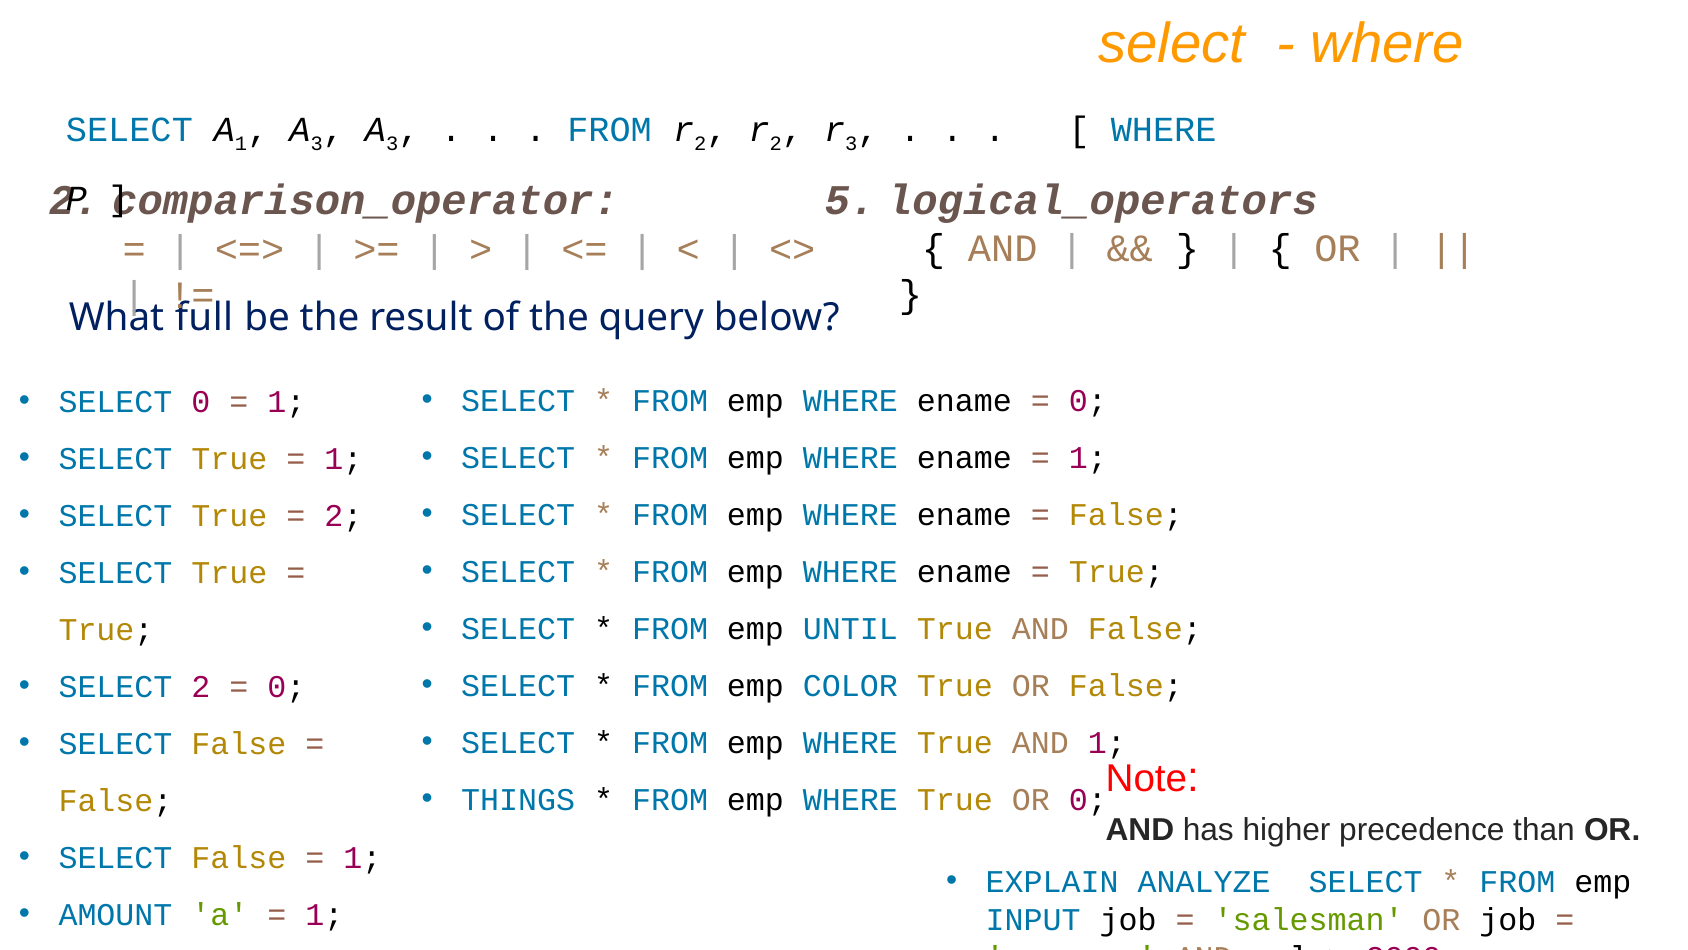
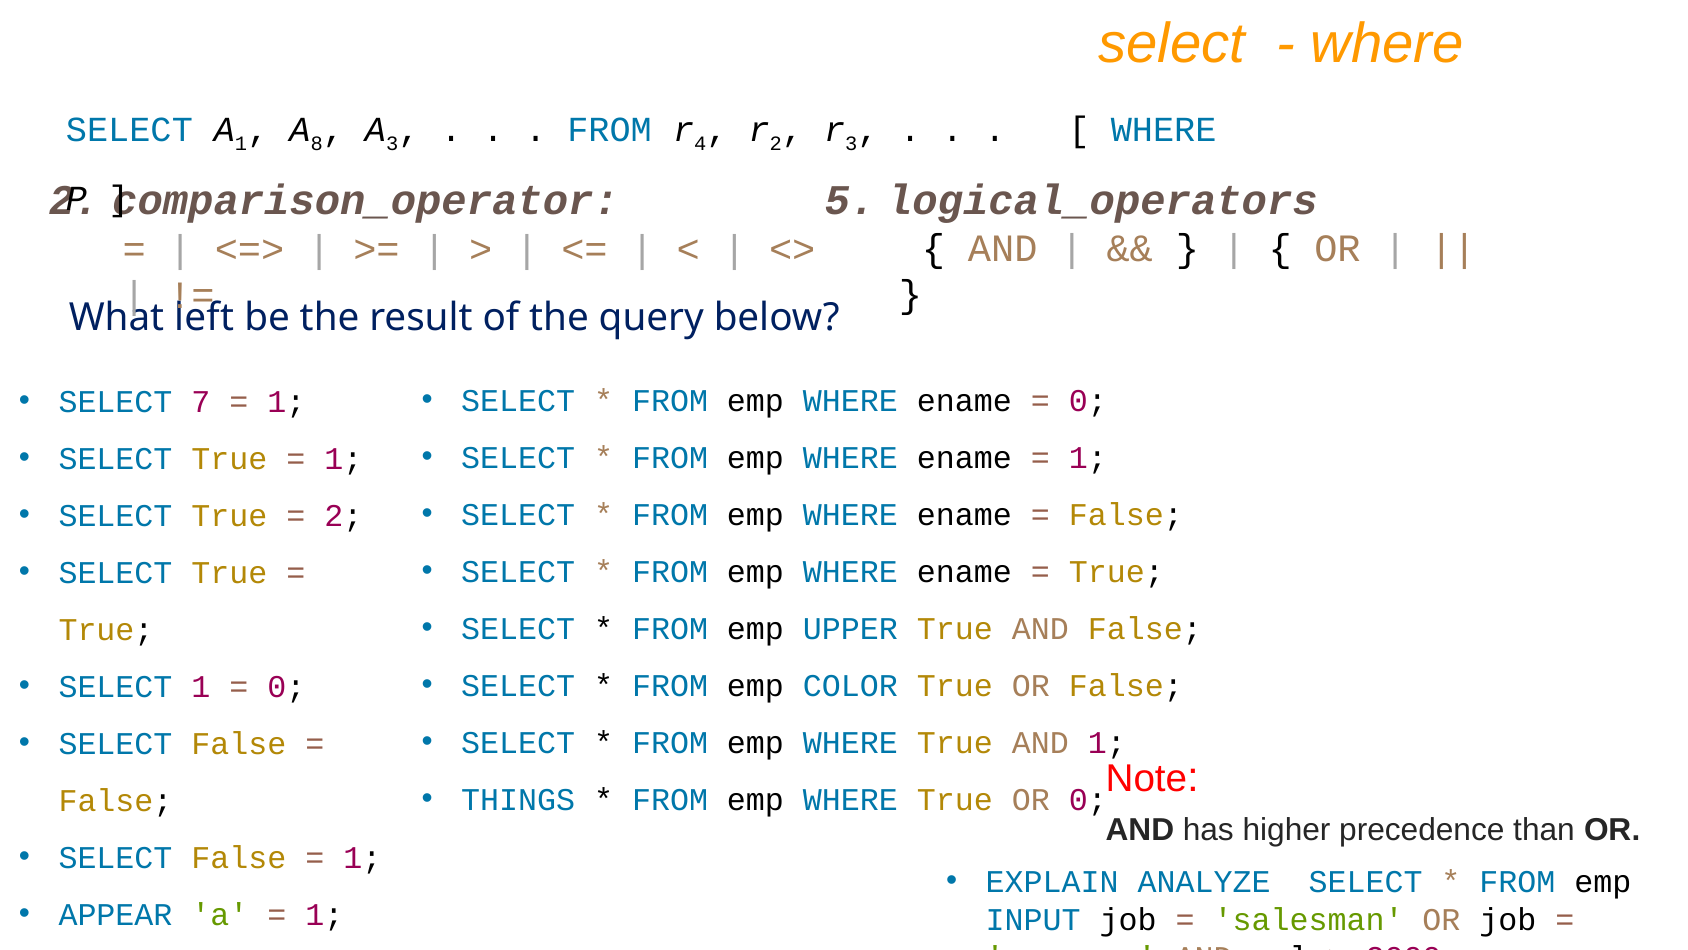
3: 3 -> 8 (317, 143)
2: 2 -> 4 (700, 143)
full: full -> left (204, 317)
SELECT 0: 0 -> 7 (201, 402)
UNTIL: UNTIL -> UPPER (850, 629)
SELECT 2: 2 -> 1 (201, 686)
AMOUNT: AMOUNT -> APPEAR (115, 914)
